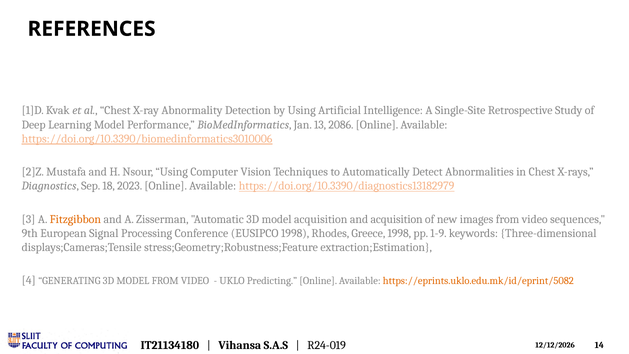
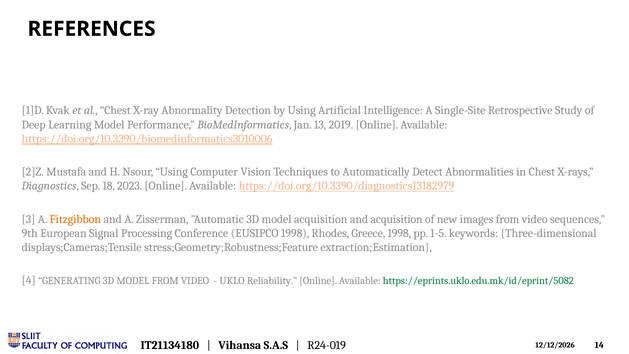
2086: 2086 -> 2019 (341, 125)
1-9: 1-9 -> 1-5 (438, 233)
Predicting: Predicting -> Reliability (272, 281)
https://eprints.uklo.edu.mk/id/eprint/5082 colour: orange -> green (478, 281)
